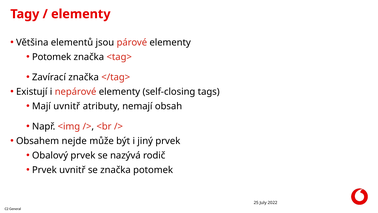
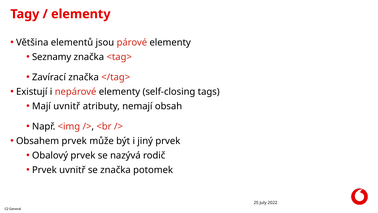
Potomek: Potomek -> Seznamy (52, 57)
Obsahem nejde: nejde -> prvek (74, 141)
